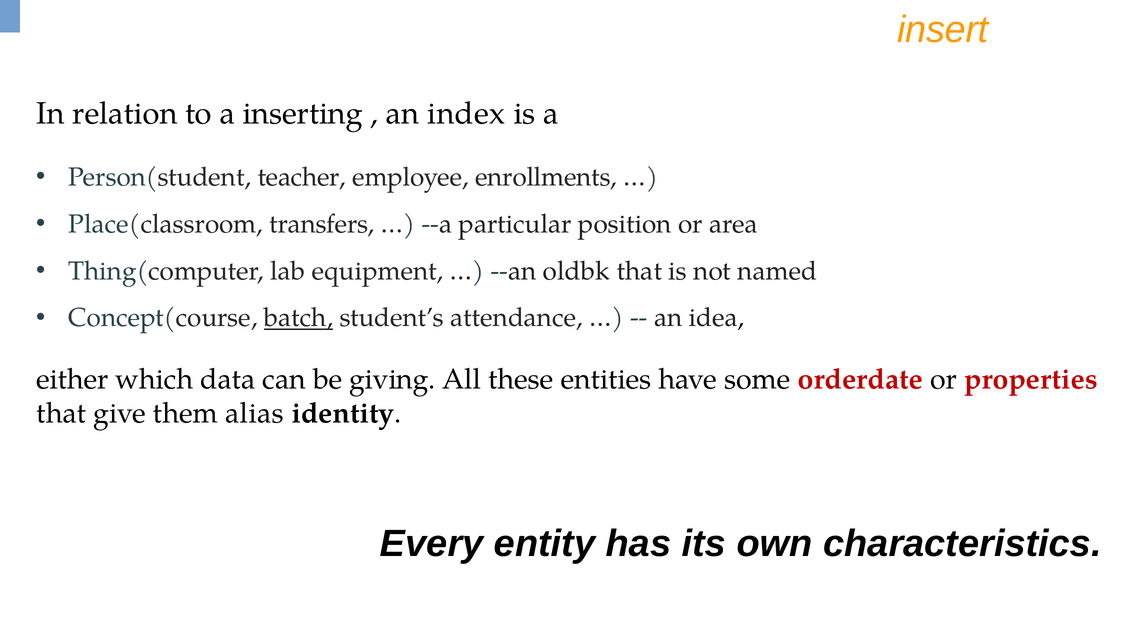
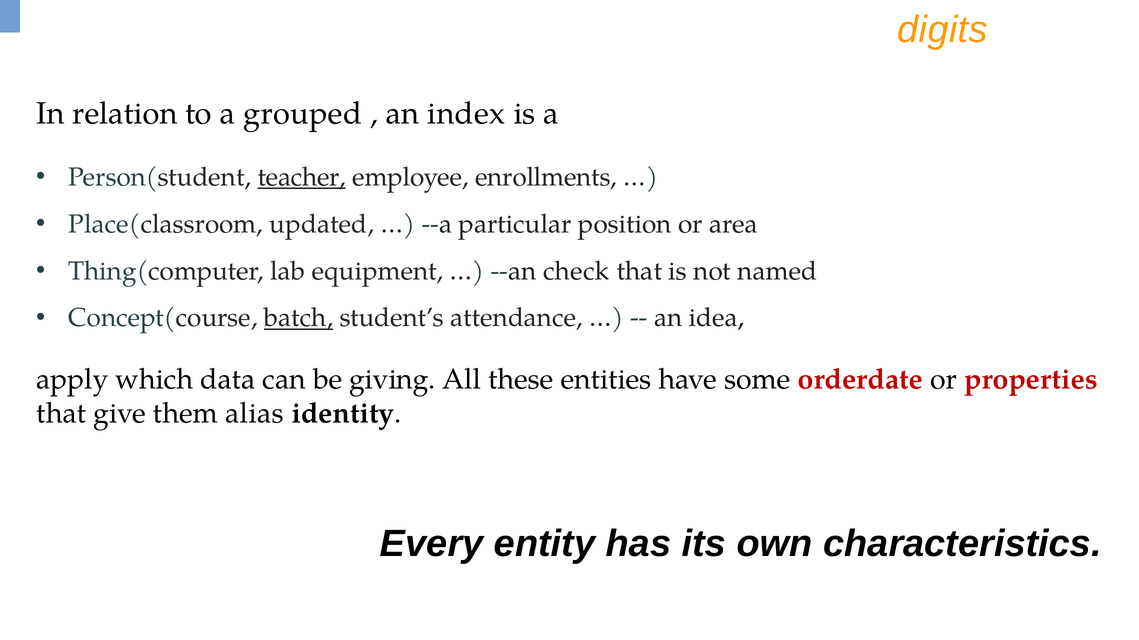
insert: insert -> digits (943, 30)
inserting: inserting -> grouped (303, 114)
teacher underline: none -> present (302, 177)
transfers: transfers -> updated (322, 224)
oldbk: oldbk -> check (576, 271)
either: either -> apply (72, 380)
